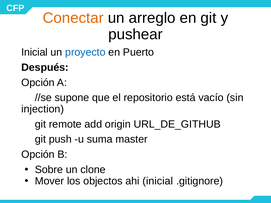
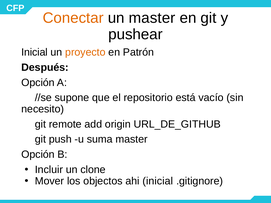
un arreglo: arreglo -> master (152, 18)
proyecto colour: blue -> orange (85, 52)
Puerto: Puerto -> Patrón (138, 52)
injection: injection -> necesito (43, 109)
Sobre: Sobre -> Incluir (49, 170)
